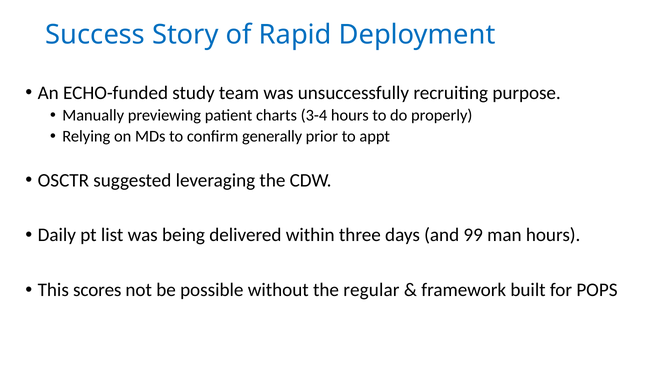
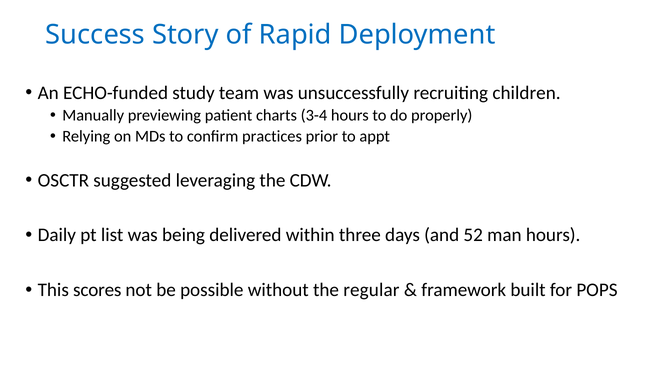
purpose: purpose -> children (527, 93)
generally: generally -> practices (272, 137)
99: 99 -> 52 (473, 235)
